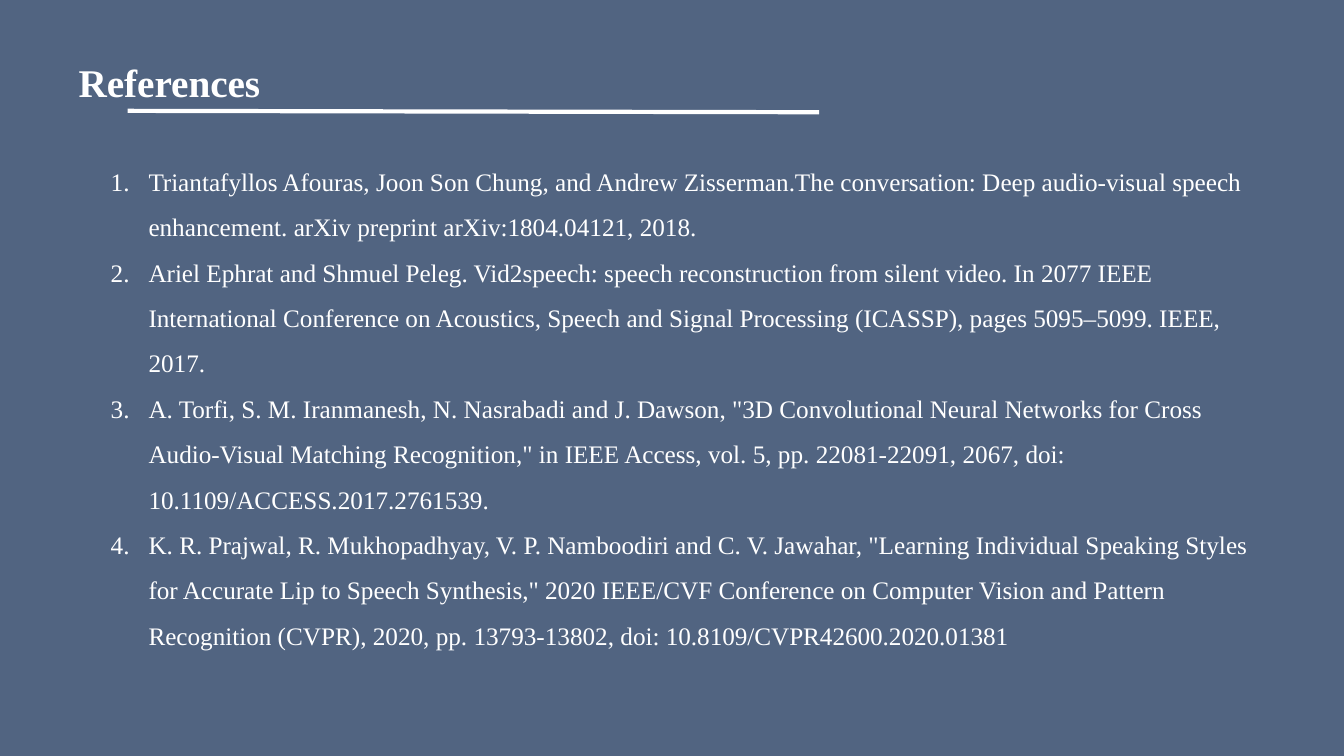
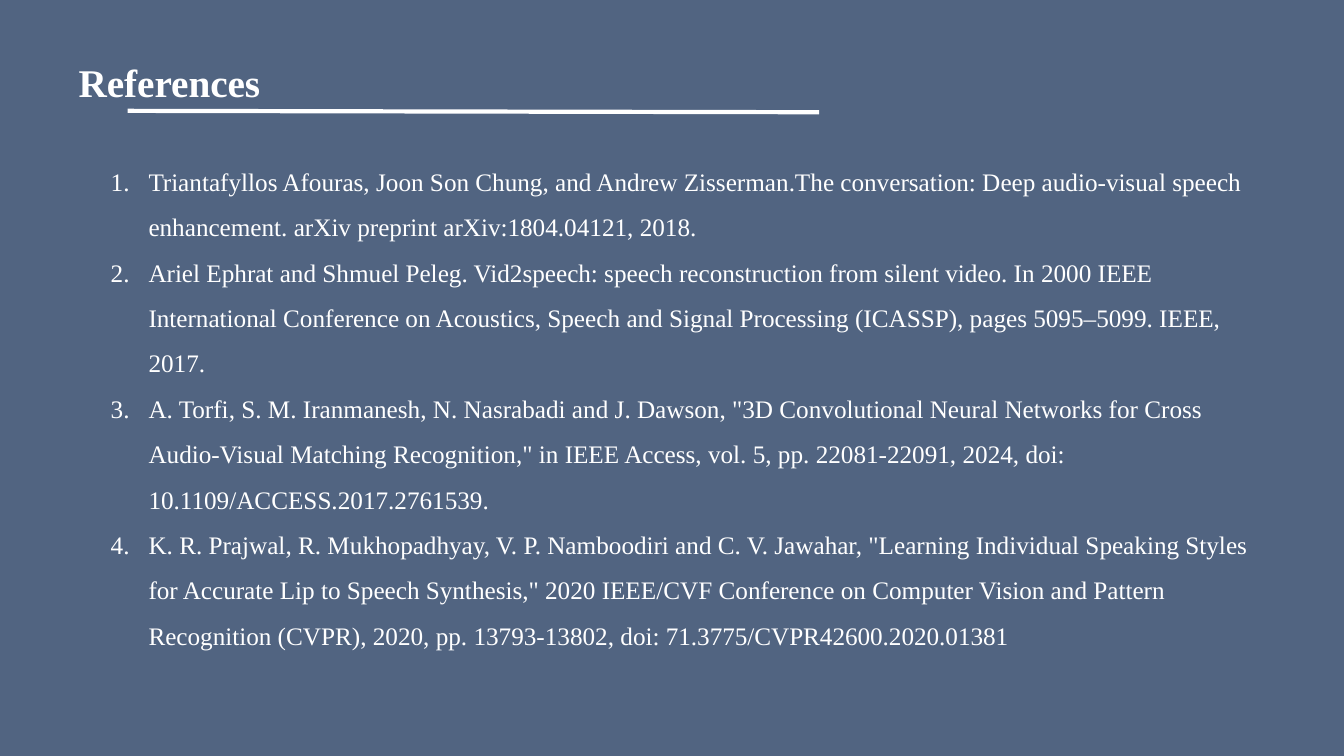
2077: 2077 -> 2000 (1066, 274)
2067: 2067 -> 2024 (991, 455)
10.8109/CVPR42600.2020.01381: 10.8109/CVPR42600.2020.01381 -> 71.3775/CVPR42600.2020.01381 (837, 637)
